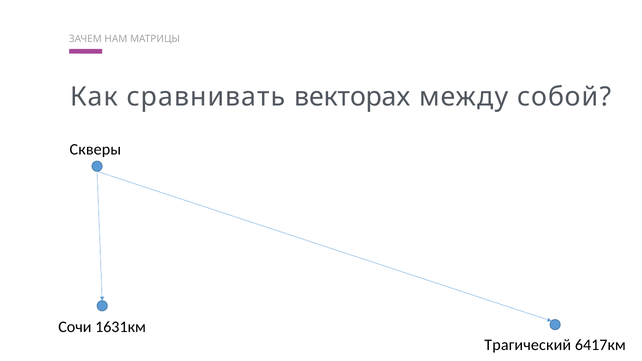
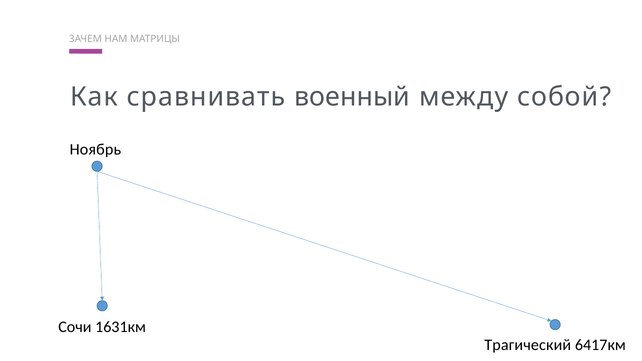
векторах: векторах -> военный (352, 97)
Скверы: Скверы -> Ноябрь (95, 150)
